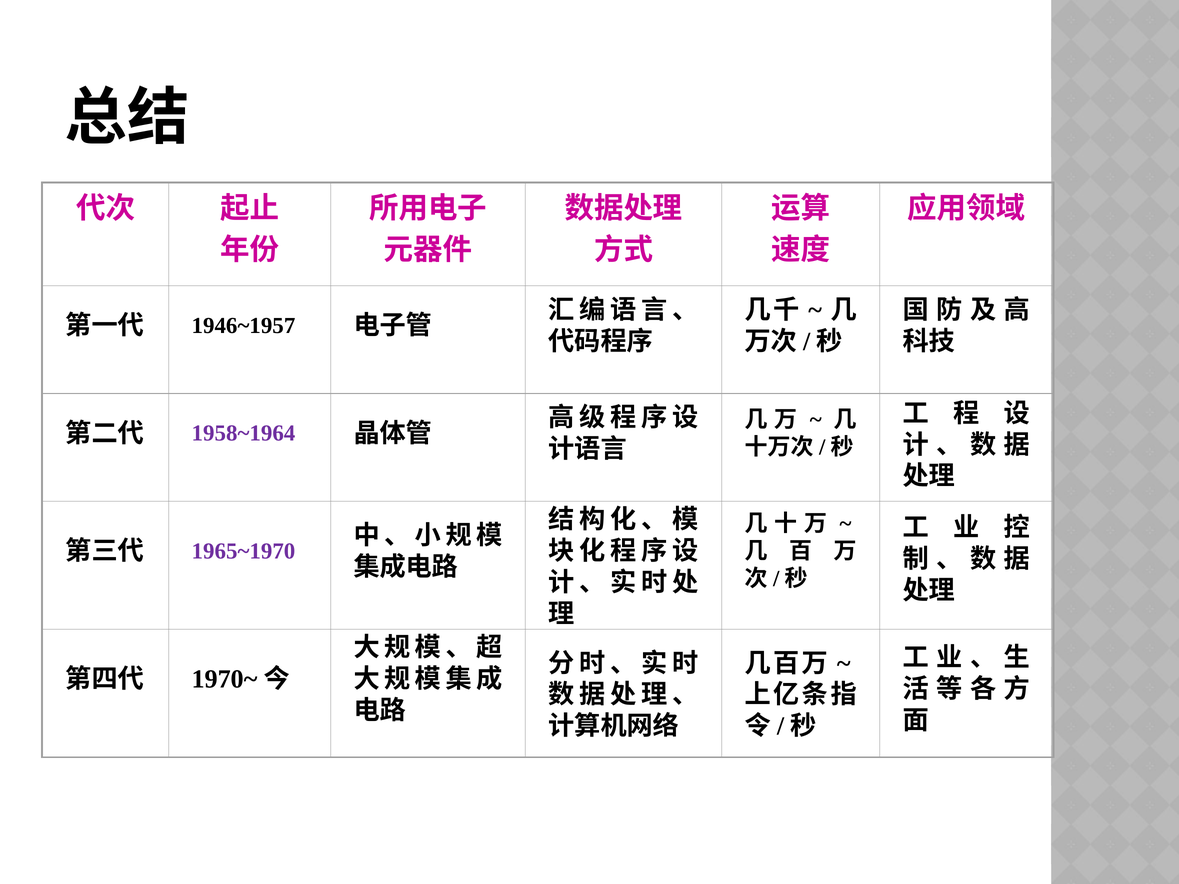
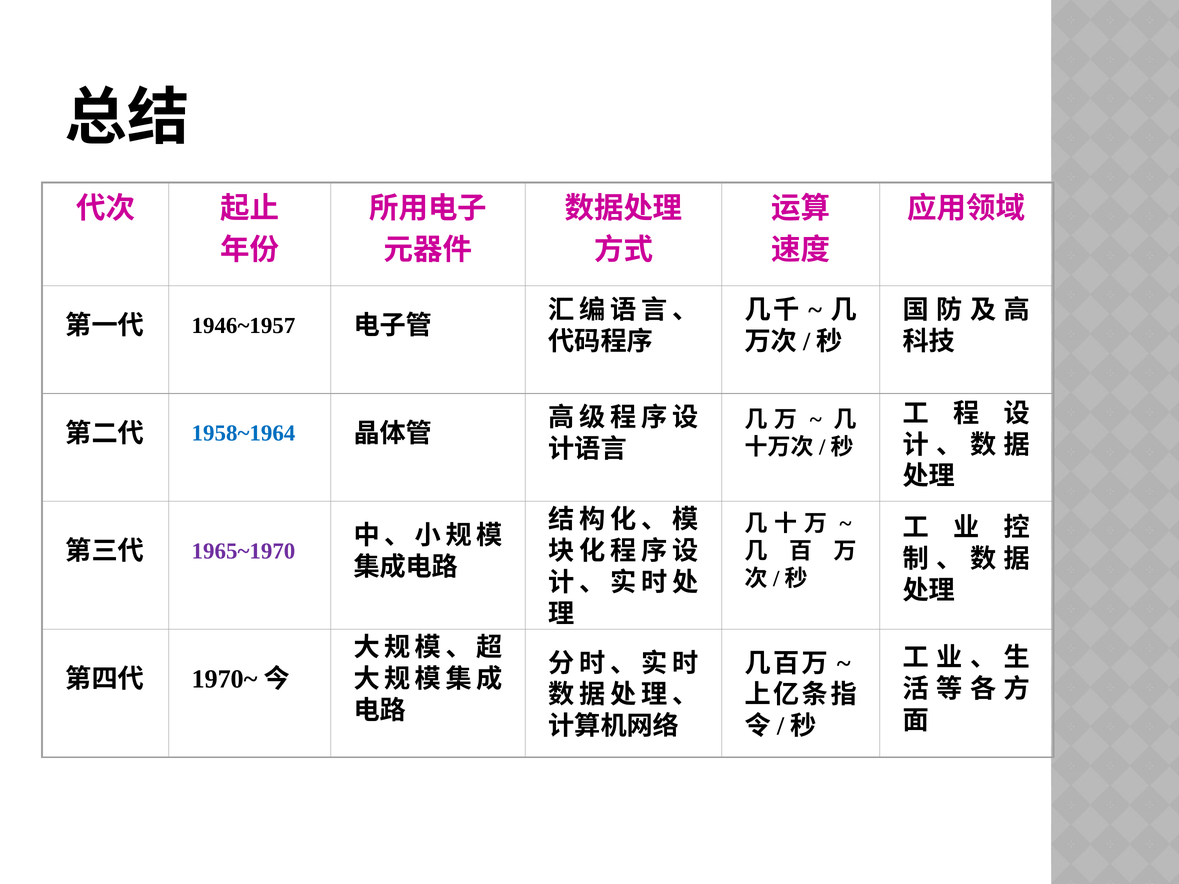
1958~1964 colour: purple -> blue (243, 433)
